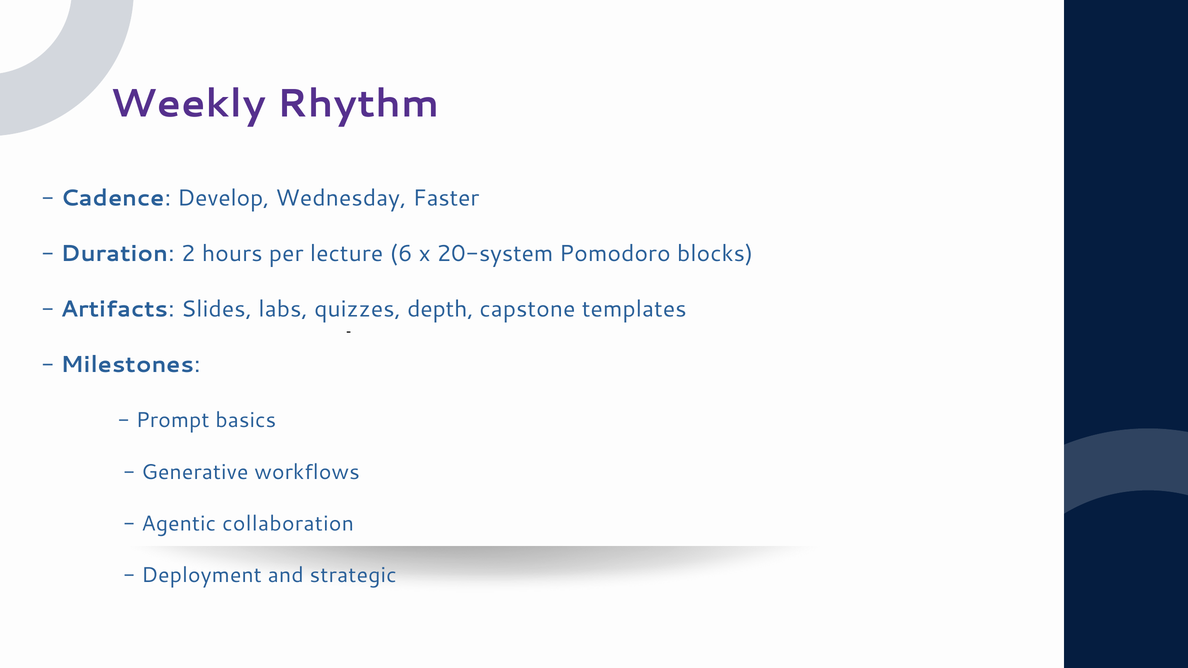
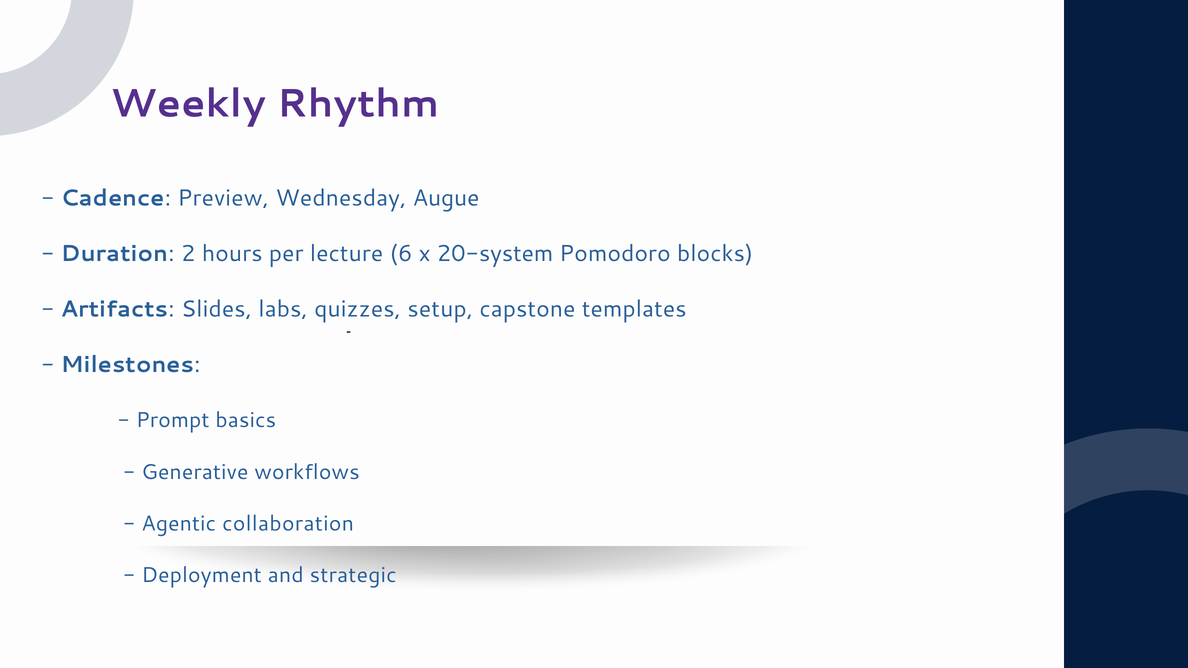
Develop: Develop -> Preview (223, 198)
Faster: Faster -> Augue (446, 198)
depth: depth -> setup (440, 309)
